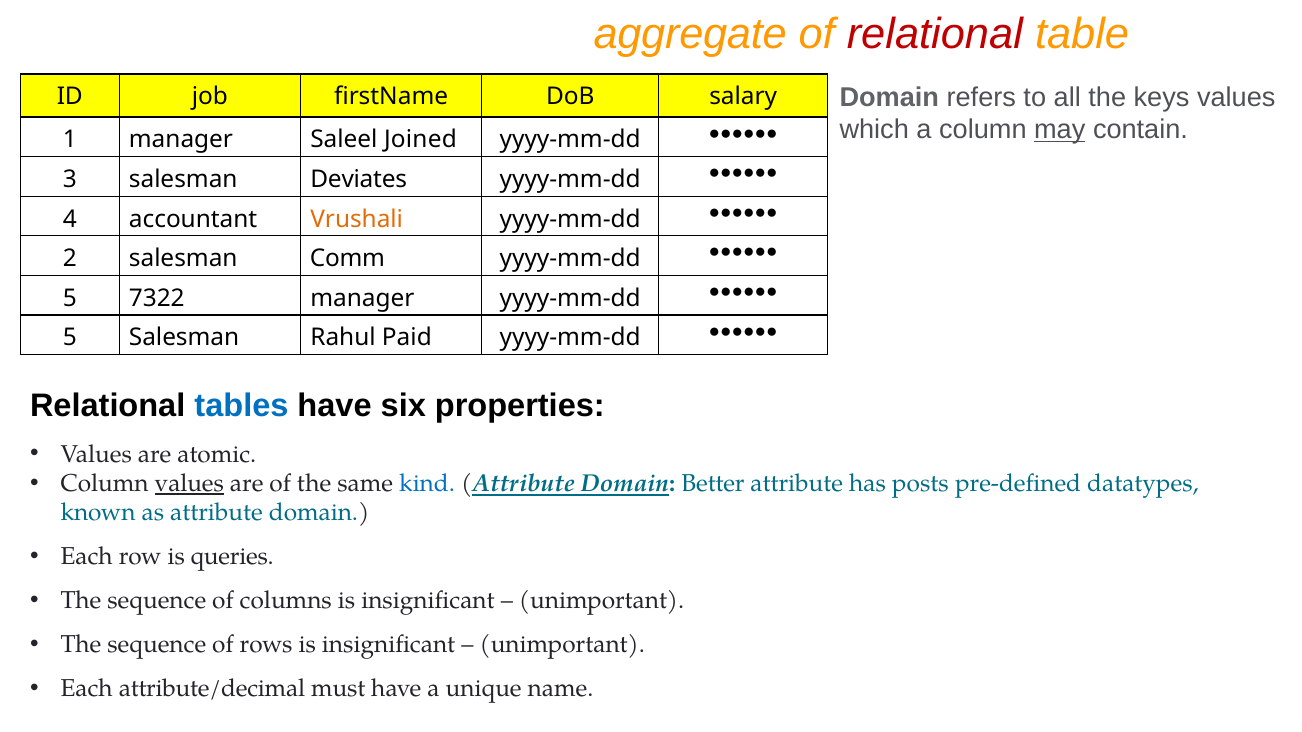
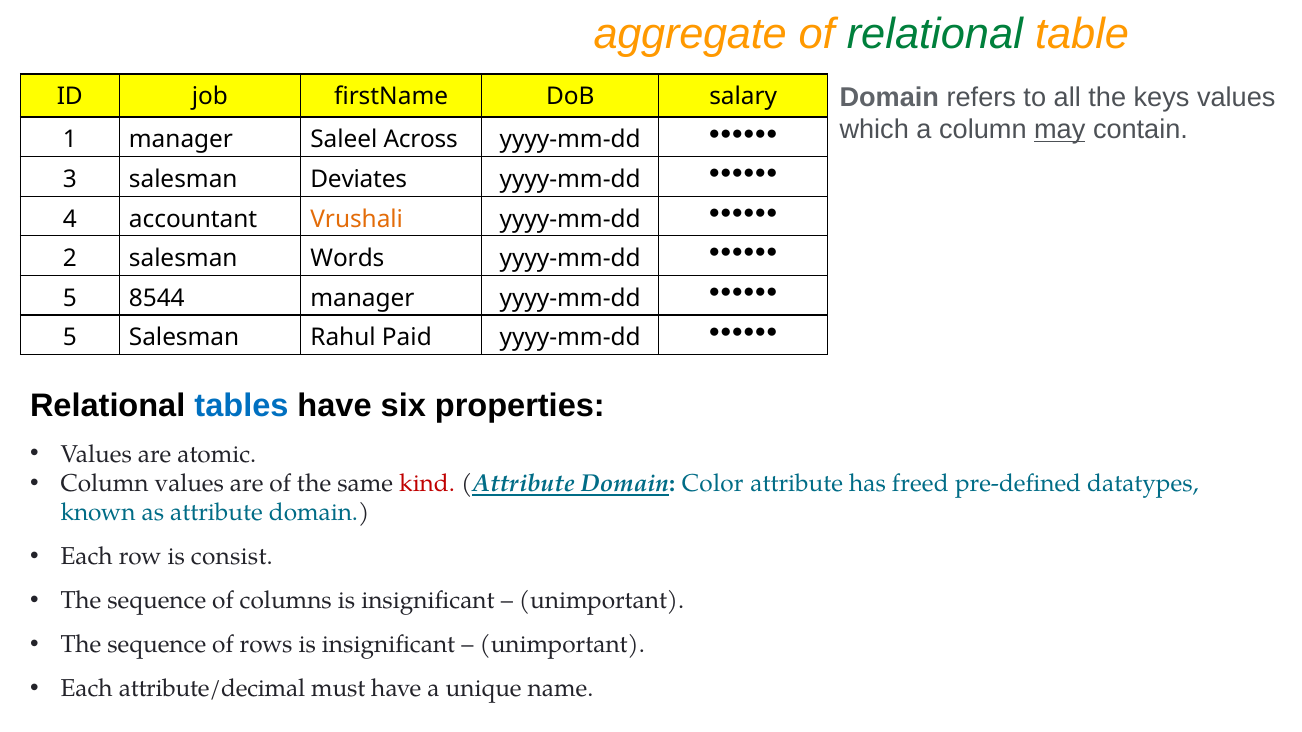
relational colour: red -> green (935, 34)
Joined: Joined -> Across (421, 140)
Comm: Comm -> Words (347, 259)
7322: 7322 -> 8544 (157, 298)
values underline: present -> none (189, 484)
kind colour: blue -> red (427, 484)
Better: Better -> Color (713, 484)
posts: posts -> freed (920, 484)
queries: queries -> consist (232, 557)
